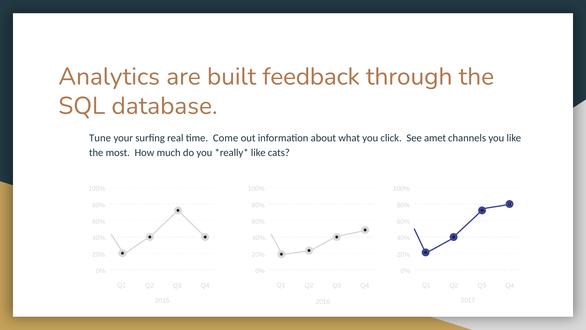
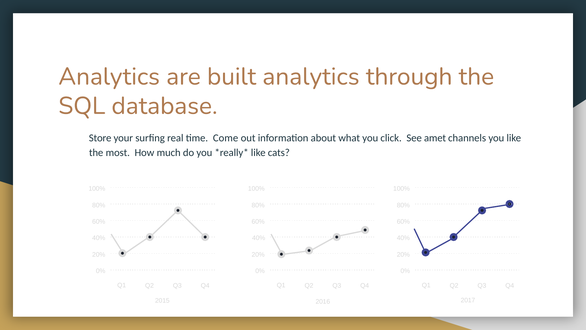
built feedback: feedback -> analytics (311, 76)
Tune: Tune -> Store (100, 138)
